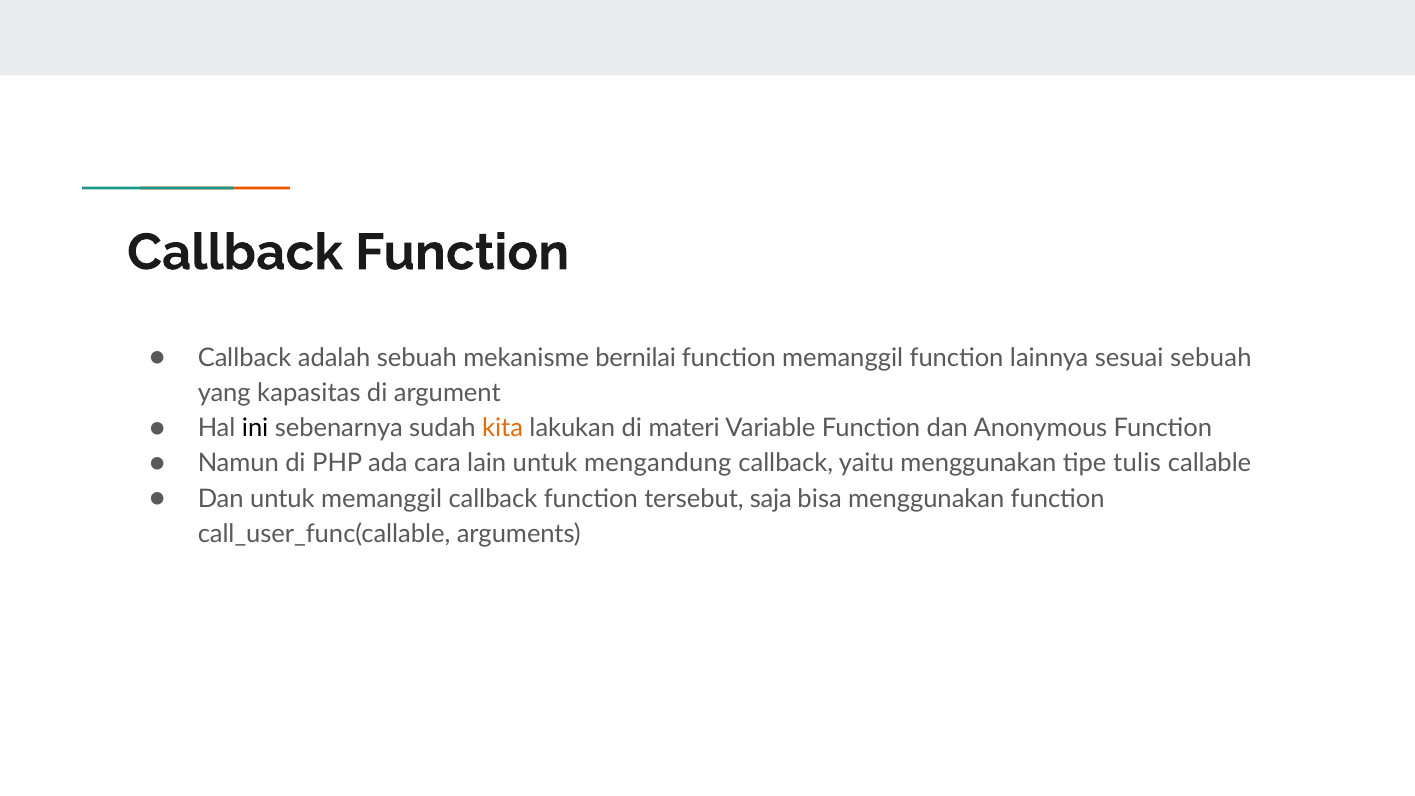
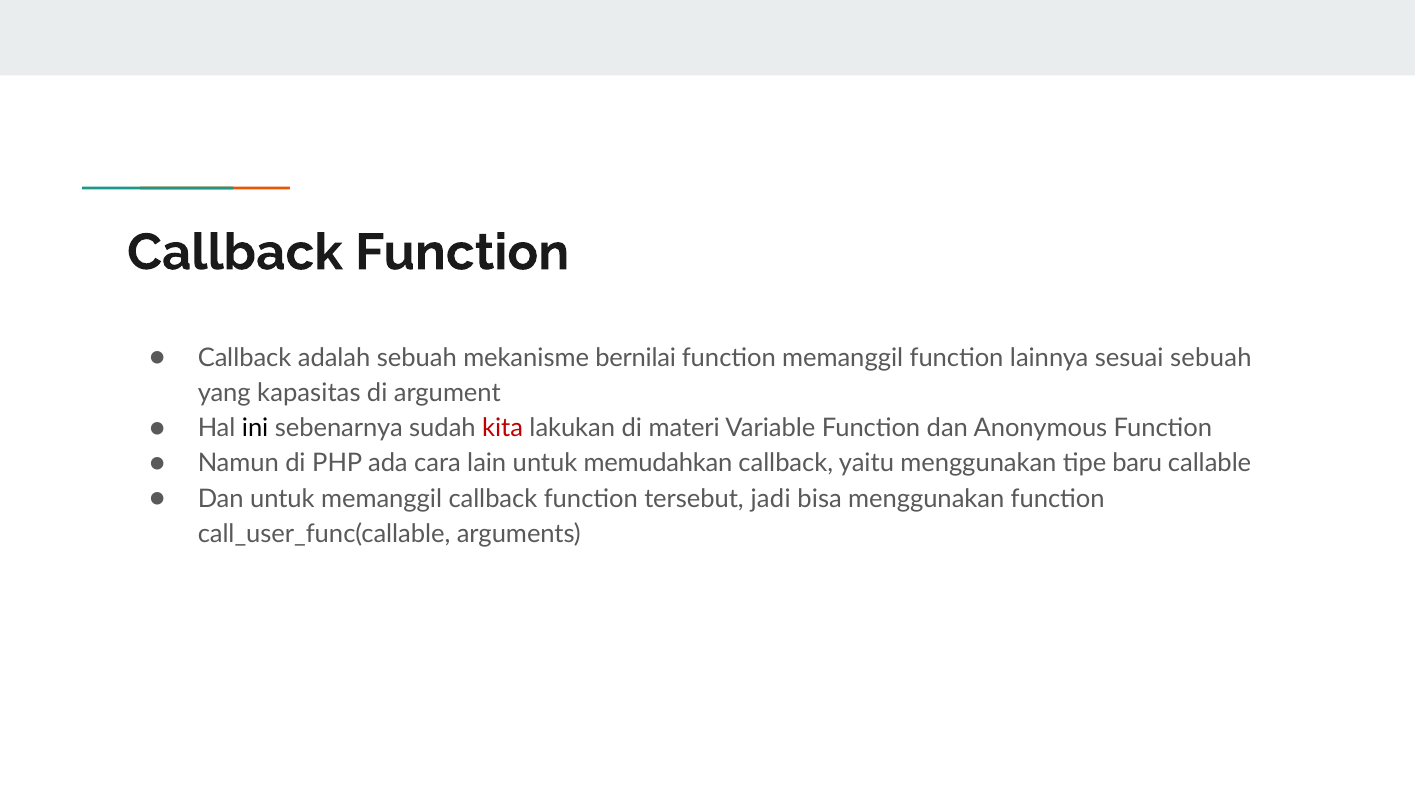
kita colour: orange -> red (503, 428)
mengandung: mengandung -> memudahkan (658, 463)
tulis: tulis -> baru (1137, 463)
saja: saja -> jadi (771, 499)
